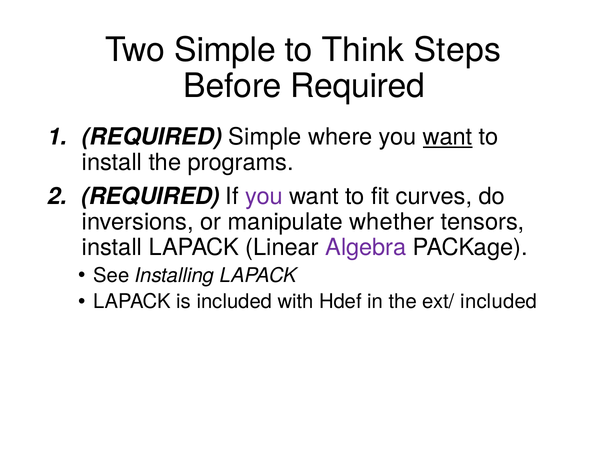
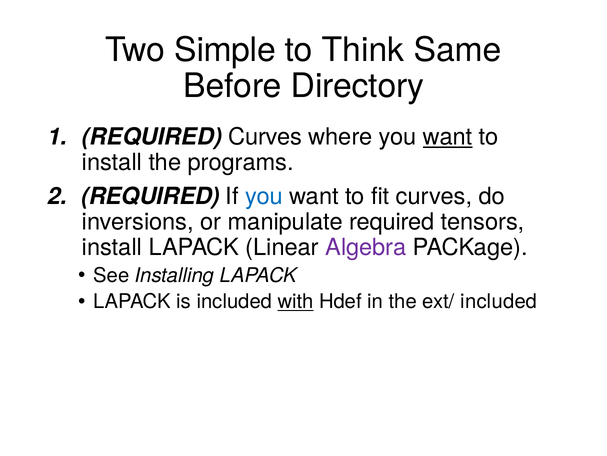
Steps: Steps -> Same (458, 50)
Before Required: Required -> Directory (357, 86)
REQUIRED Simple: Simple -> Curves (265, 137)
you colour: purple -> blue (264, 196)
manipulate whether: whether -> required (392, 222)
with underline: none -> present (296, 301)
